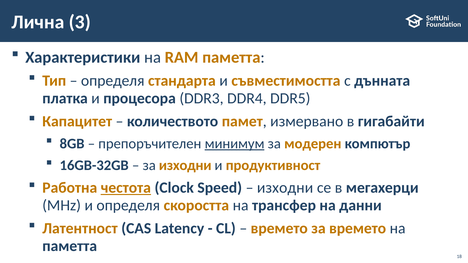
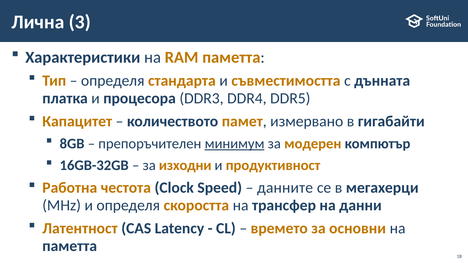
честота underline: present -> none (126, 188)
изходни: изходни -> данните (285, 188)
за времето: времето -> основни (358, 229)
